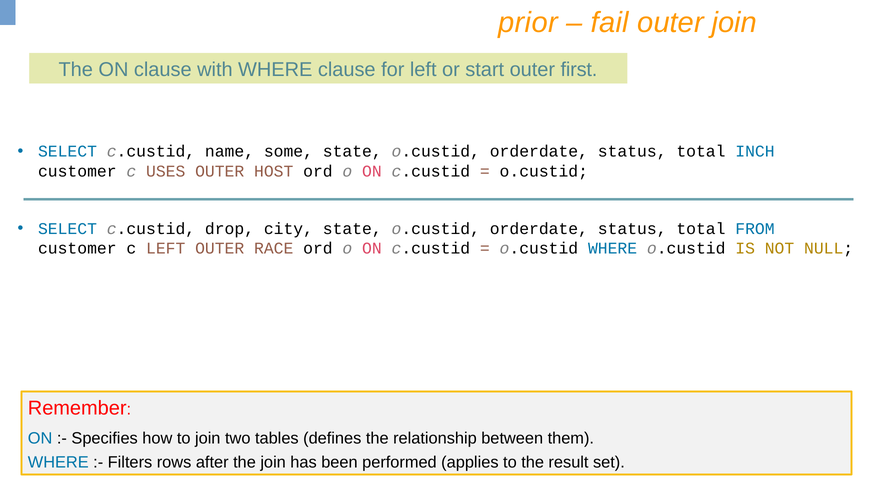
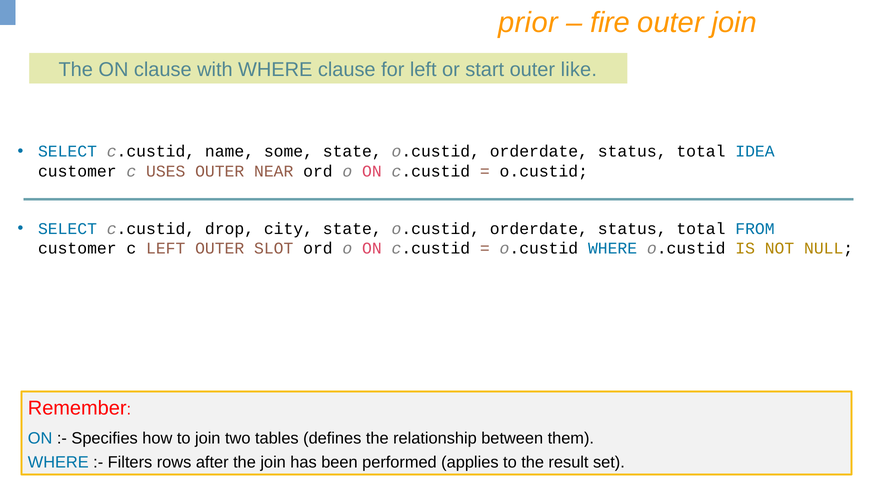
fail: fail -> fire (610, 23)
first: first -> like (579, 70)
INCH: INCH -> IDEA (755, 152)
HOST: HOST -> NEAR (274, 171)
RACE: RACE -> SLOT (274, 249)
